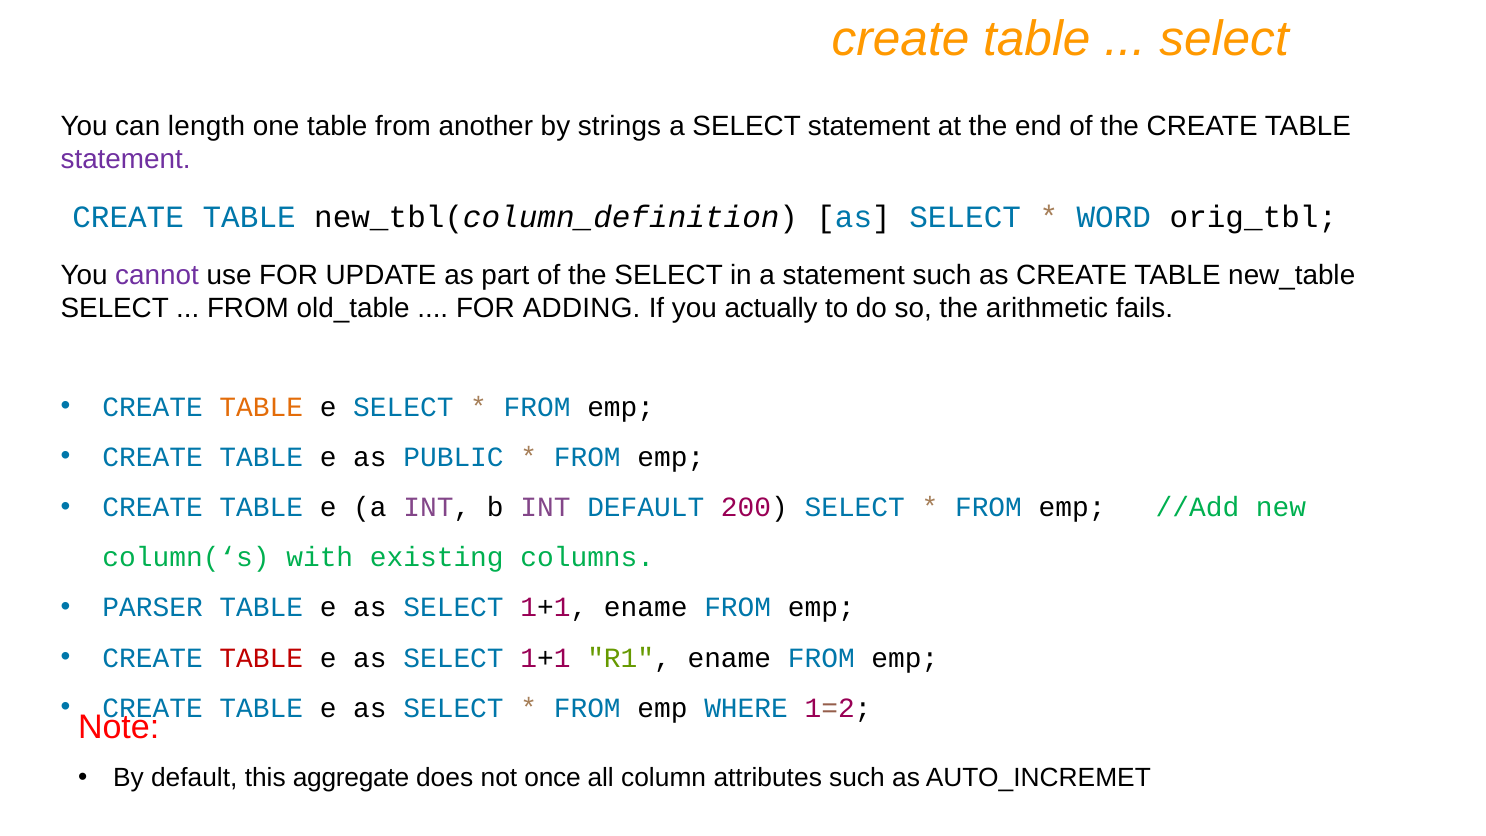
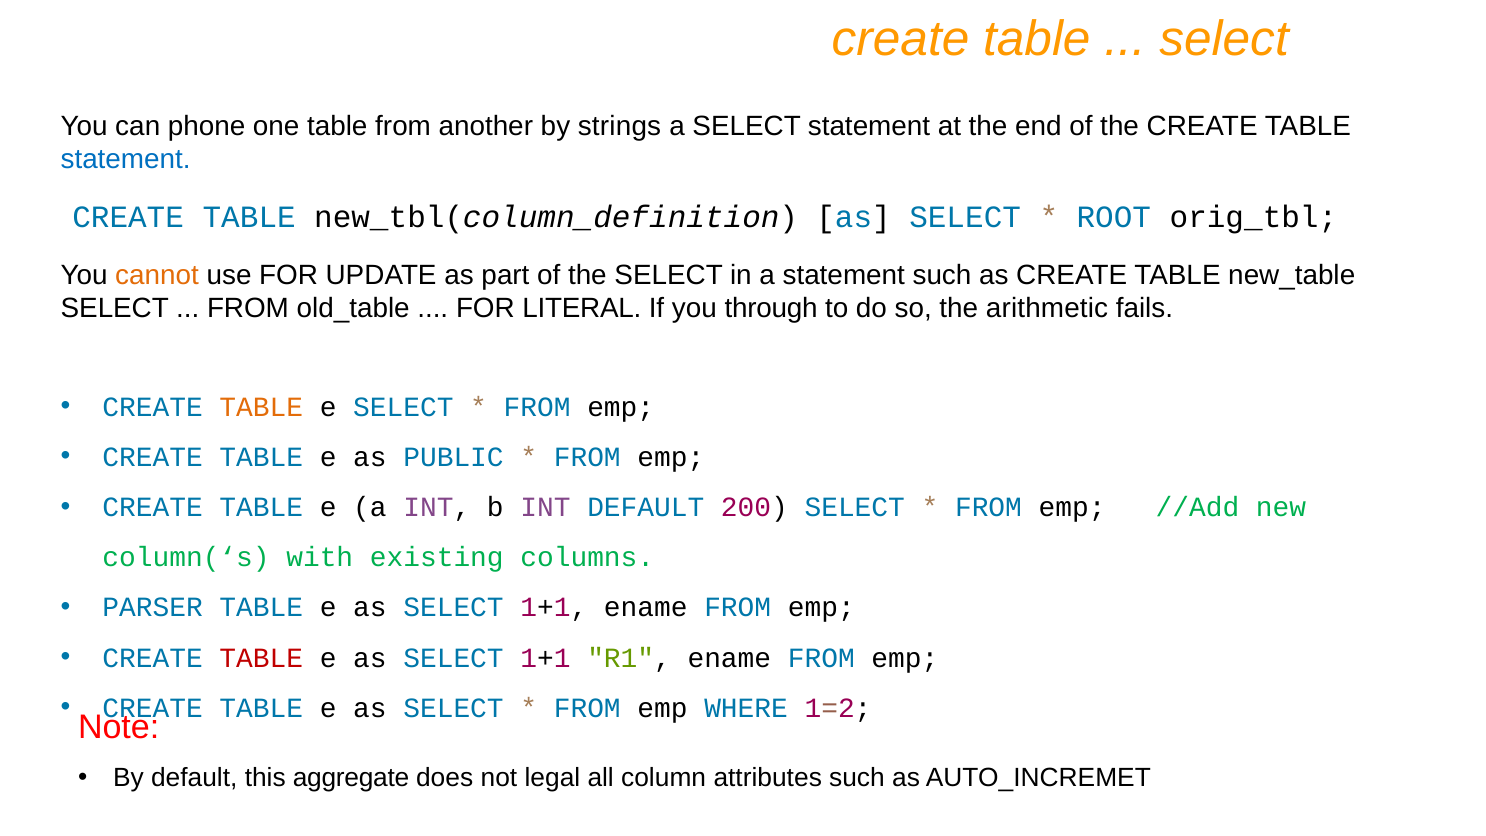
length: length -> phone (207, 126)
statement colour: purple -> blue (126, 160)
WORD: WORD -> ROOT (1114, 217)
cannot colour: purple -> orange (157, 275)
ADDING: ADDING -> LITERAL (582, 309)
actually: actually -> through (771, 309)
once: once -> legal (552, 778)
